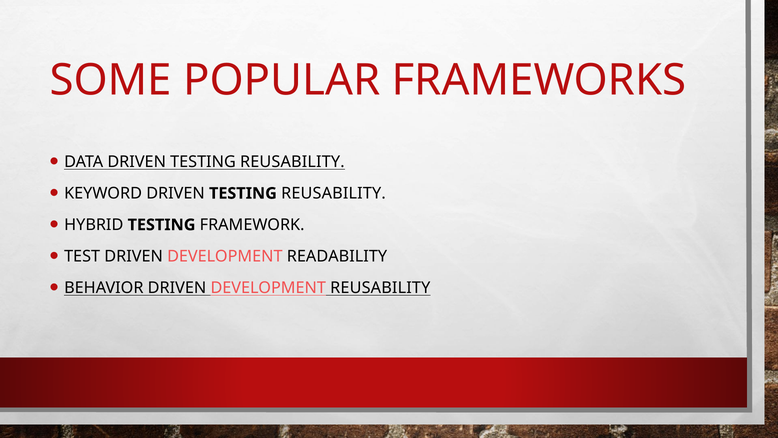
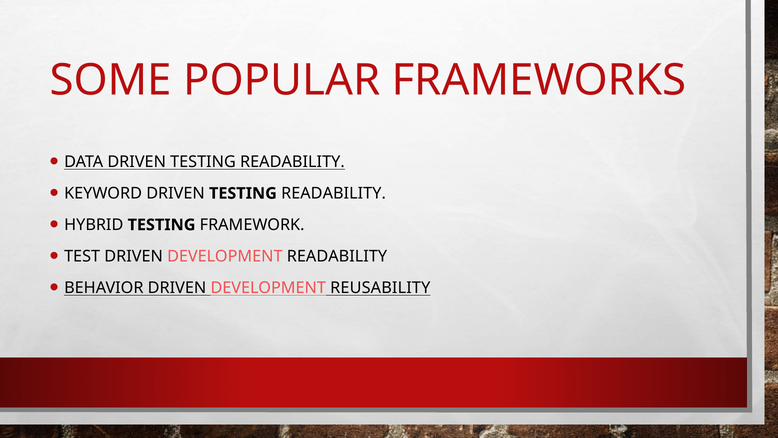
DATA DRIVEN TESTING REUSABILITY: REUSABILITY -> READABILITY (292, 162)
KEYWORD DRIVEN TESTING REUSABILITY: REUSABILITY -> READABILITY (334, 193)
